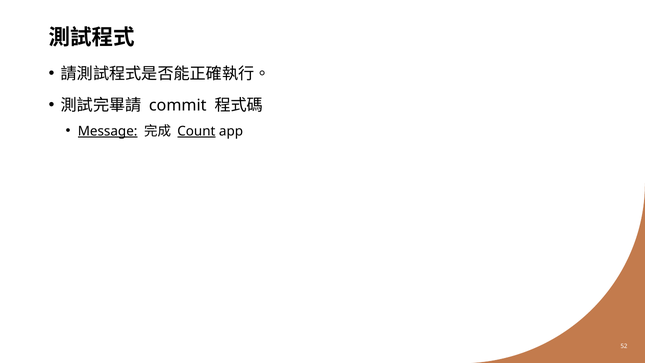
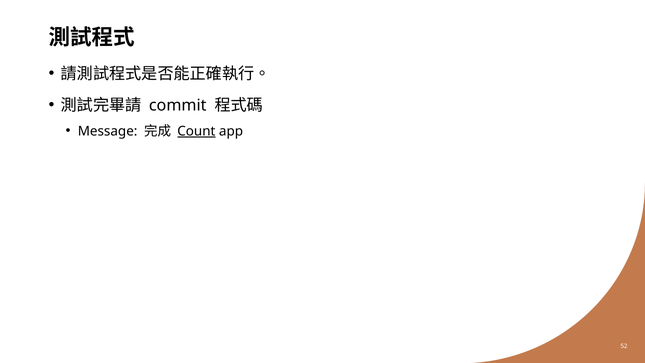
Message underline: present -> none (108, 131)
